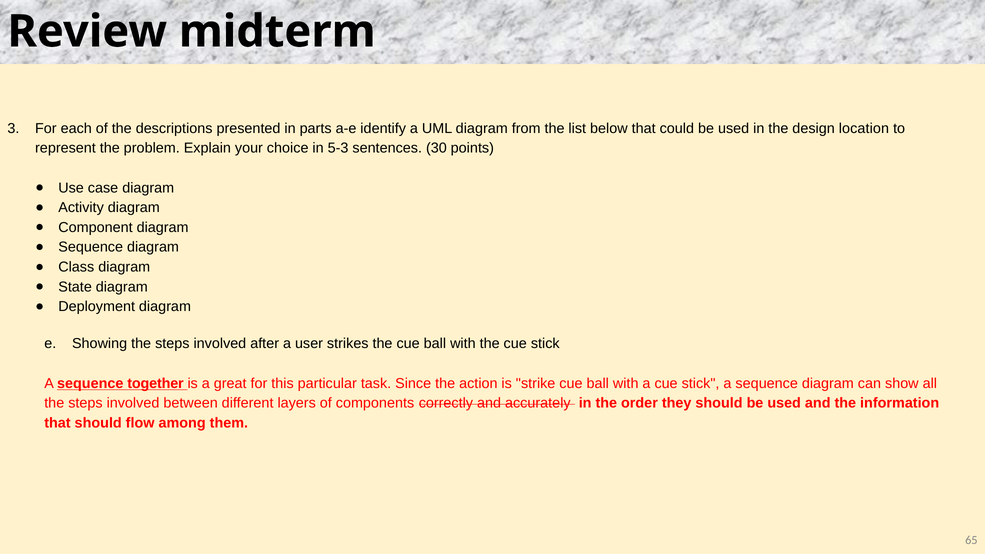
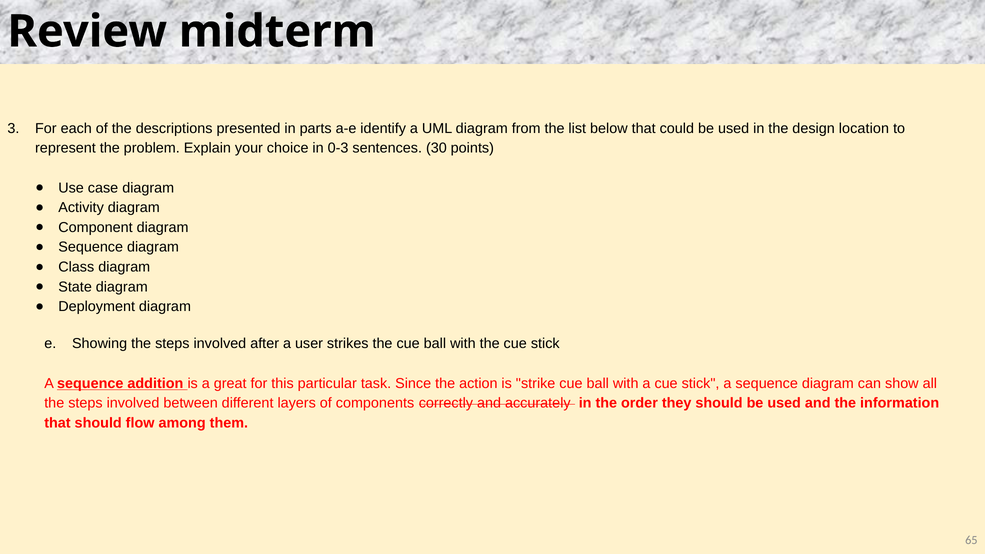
5-3: 5-3 -> 0-3 (338, 148)
together: together -> addition (155, 383)
